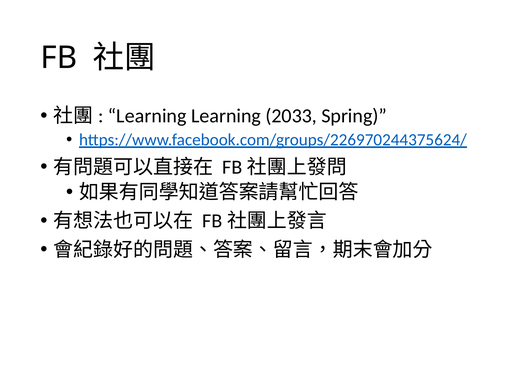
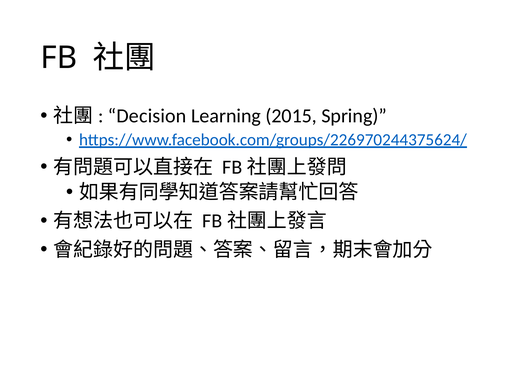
Learning: Learning -> Decision (147, 116)
2033: 2033 -> 2015 (291, 116)
